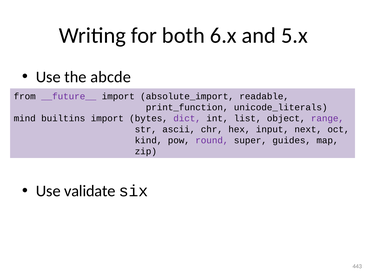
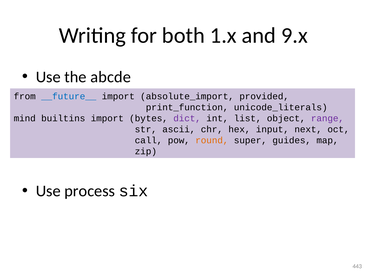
6.x: 6.x -> 1.x (223, 36)
5.x: 5.x -> 9.x (294, 36)
__future__ colour: purple -> blue (69, 96)
readable: readable -> provided (264, 96)
kind: kind -> call (149, 140)
round colour: purple -> orange (212, 140)
validate: validate -> process (90, 191)
